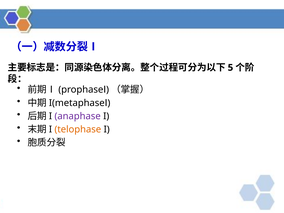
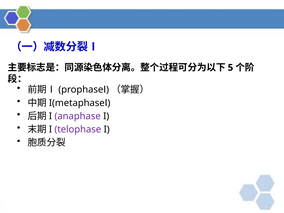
telophase colour: orange -> purple (78, 129)
